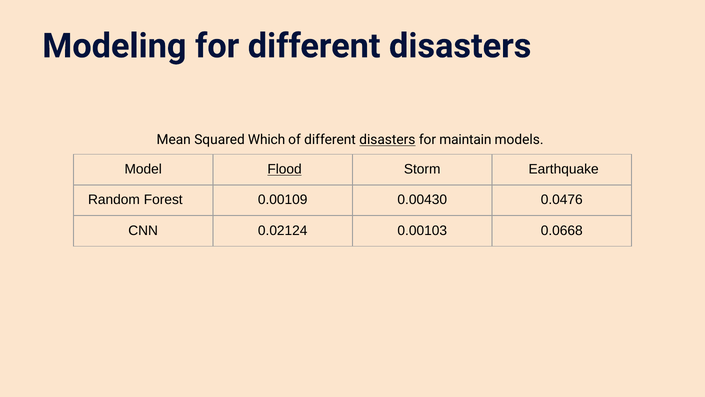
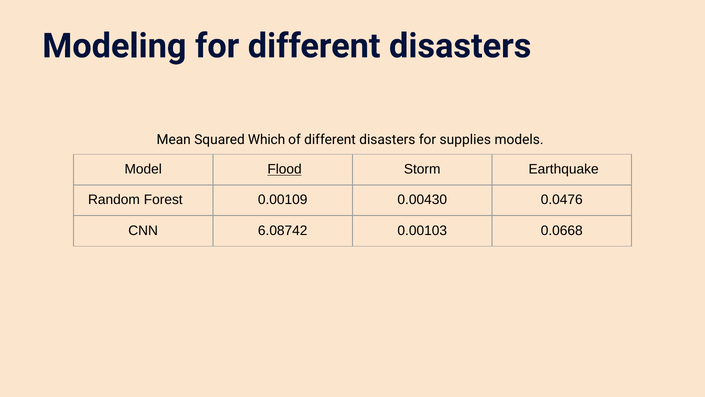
disasters underline: present -> none (387, 140)
maintain: maintain -> supplies (465, 140)
0.02124: 0.02124 -> 6.08742 (283, 230)
